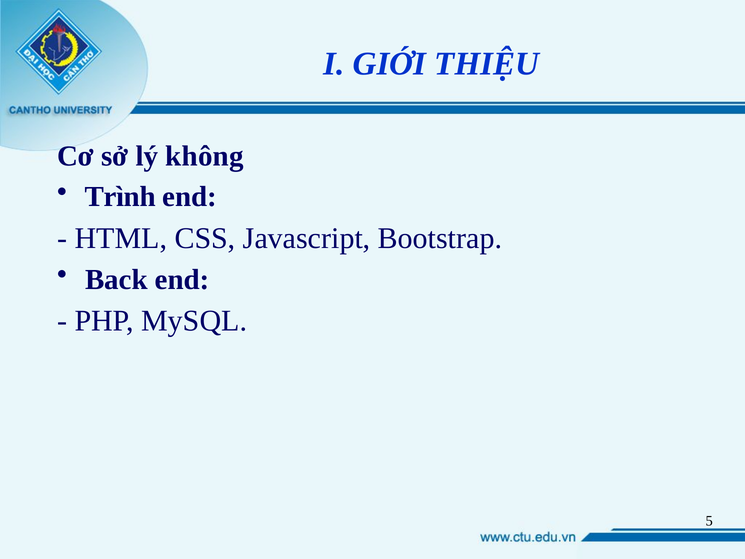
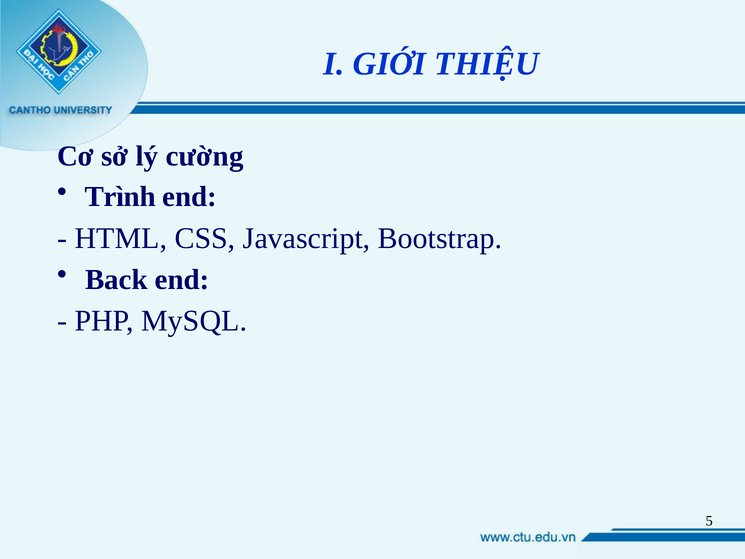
không: không -> cường (205, 156)
